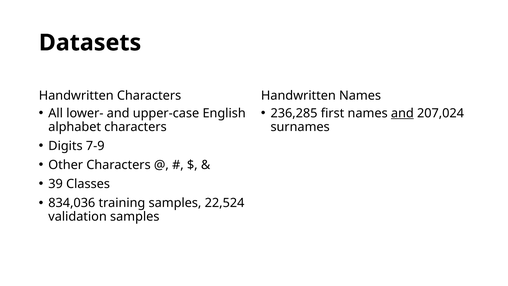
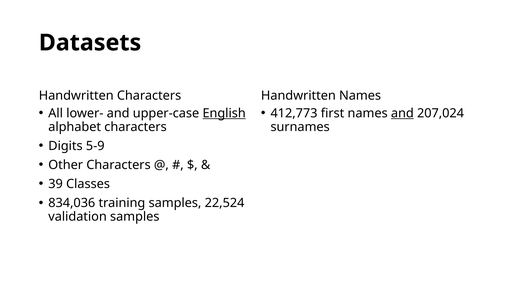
English underline: none -> present (224, 113)
236,285: 236,285 -> 412,773 (294, 113)
7-9: 7-9 -> 5-9 (95, 146)
